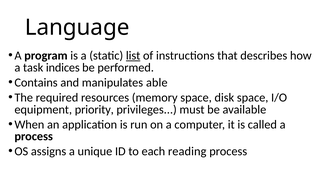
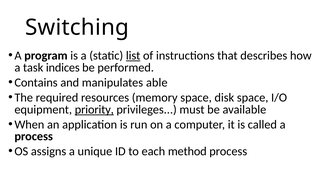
Language: Language -> Switching (77, 27)
priority underline: none -> present (94, 109)
reading: reading -> method (187, 151)
